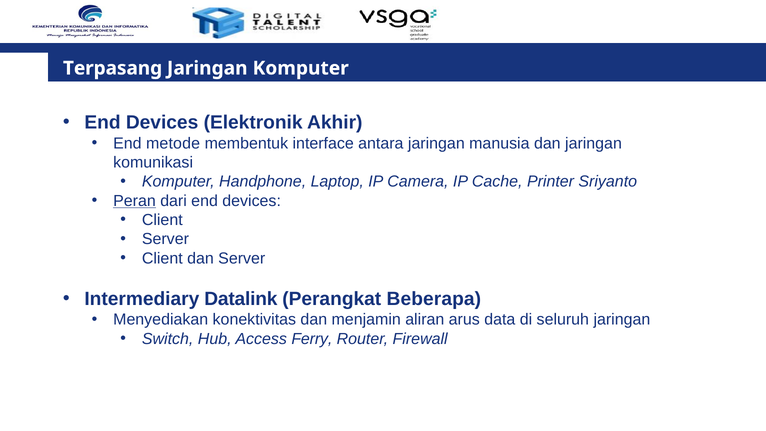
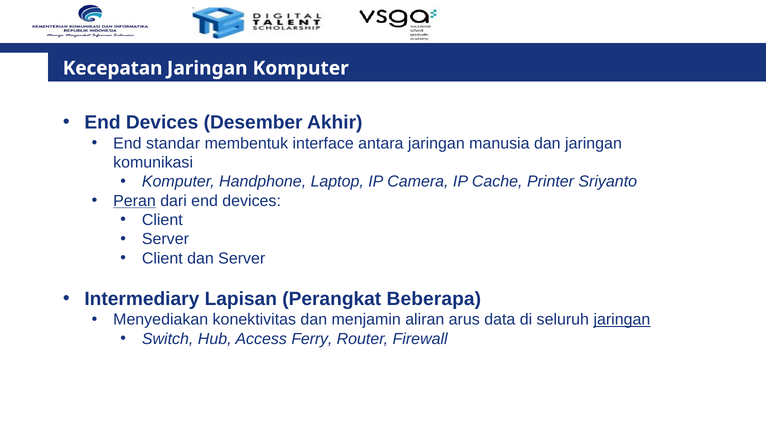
Terpasang: Terpasang -> Kecepatan (113, 68)
Elektronik: Elektronik -> Desember (253, 123)
metode: metode -> standar (173, 143)
Datalink: Datalink -> Lapisan (241, 299)
jaringan underline: none -> present (622, 320)
